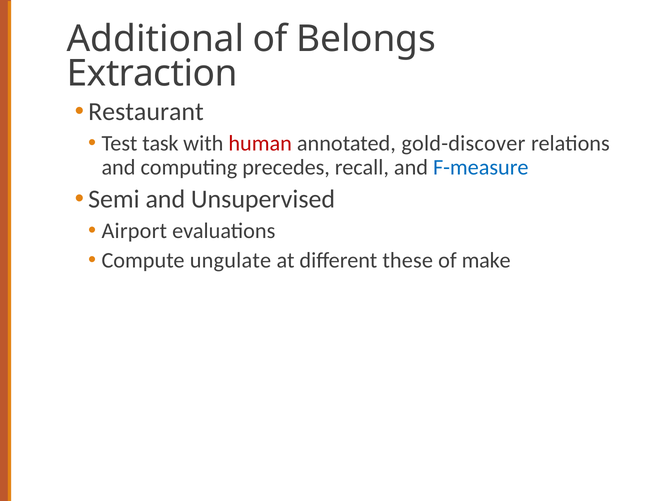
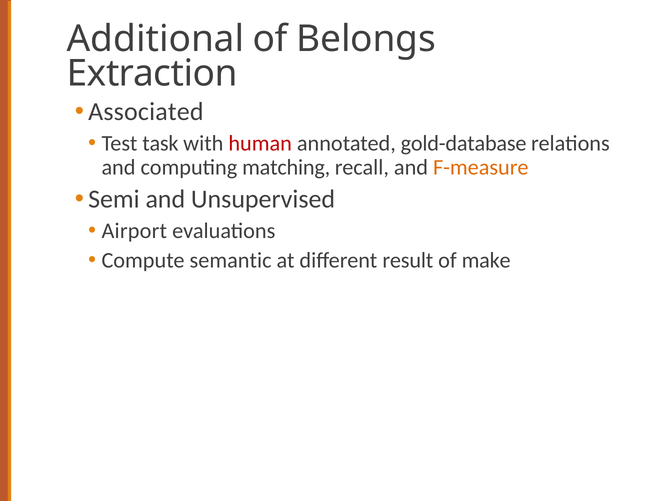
Restaurant: Restaurant -> Associated (146, 112)
gold-discover: gold-discover -> gold-database (464, 144)
precedes: precedes -> matching (286, 168)
F-measure colour: blue -> orange (481, 168)
ungulate: ungulate -> semantic (231, 260)
these: these -> result (408, 260)
